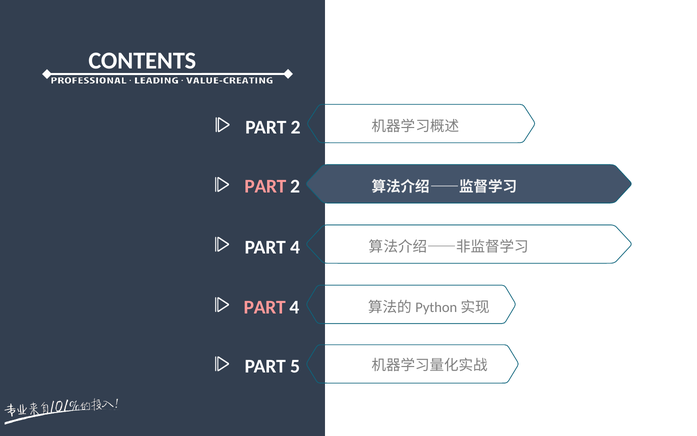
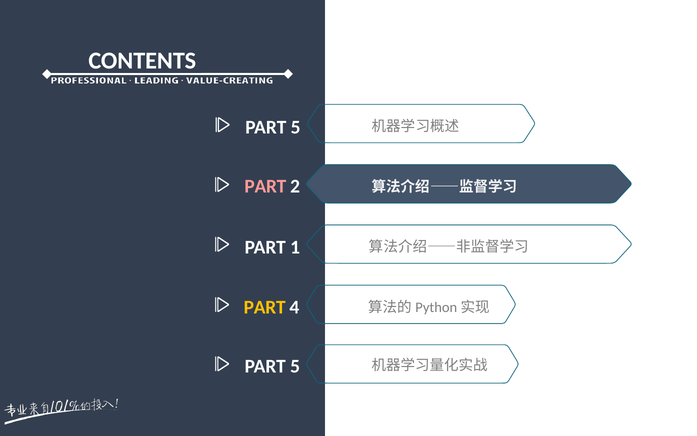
2: 2 -> 5 (296, 127)
4: 4 -> 1 (295, 247)
PART colour: pink -> yellow (265, 307)
